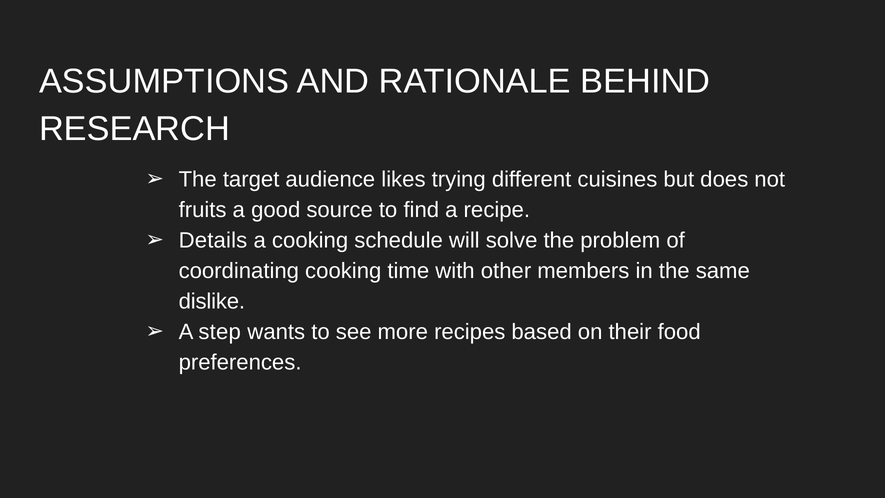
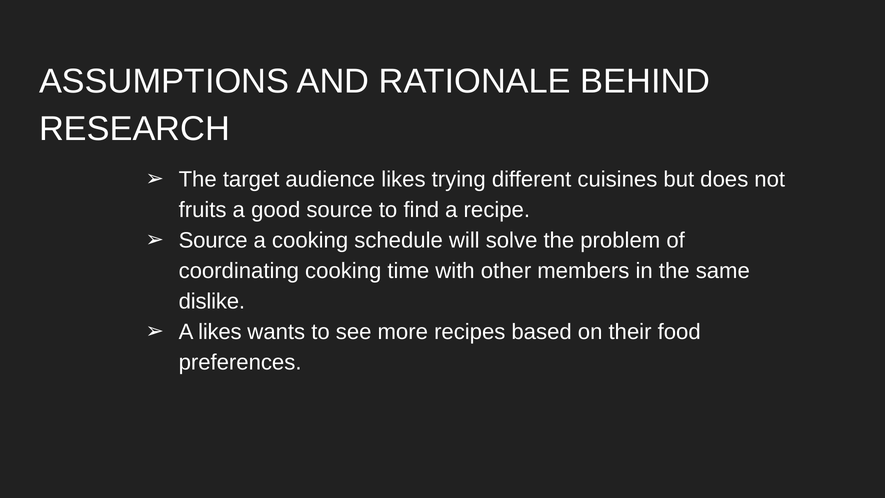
Details: Details -> Source (213, 240)
A step: step -> likes (220, 332)
